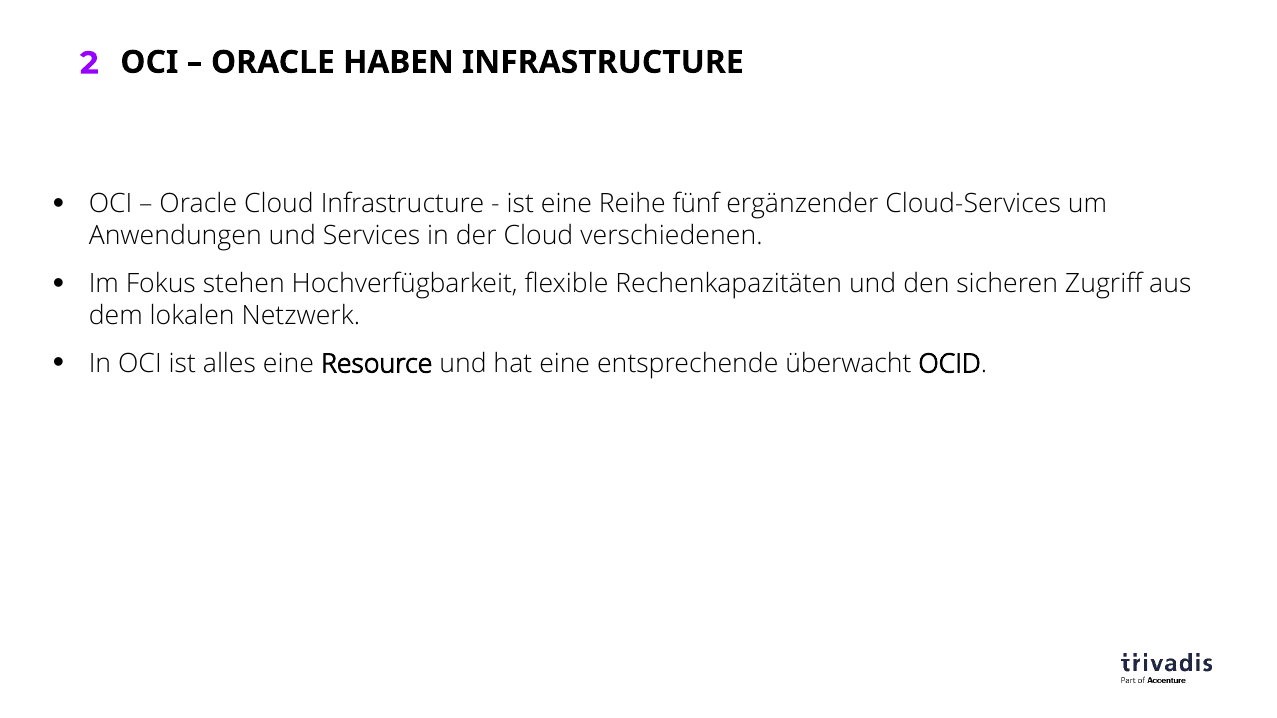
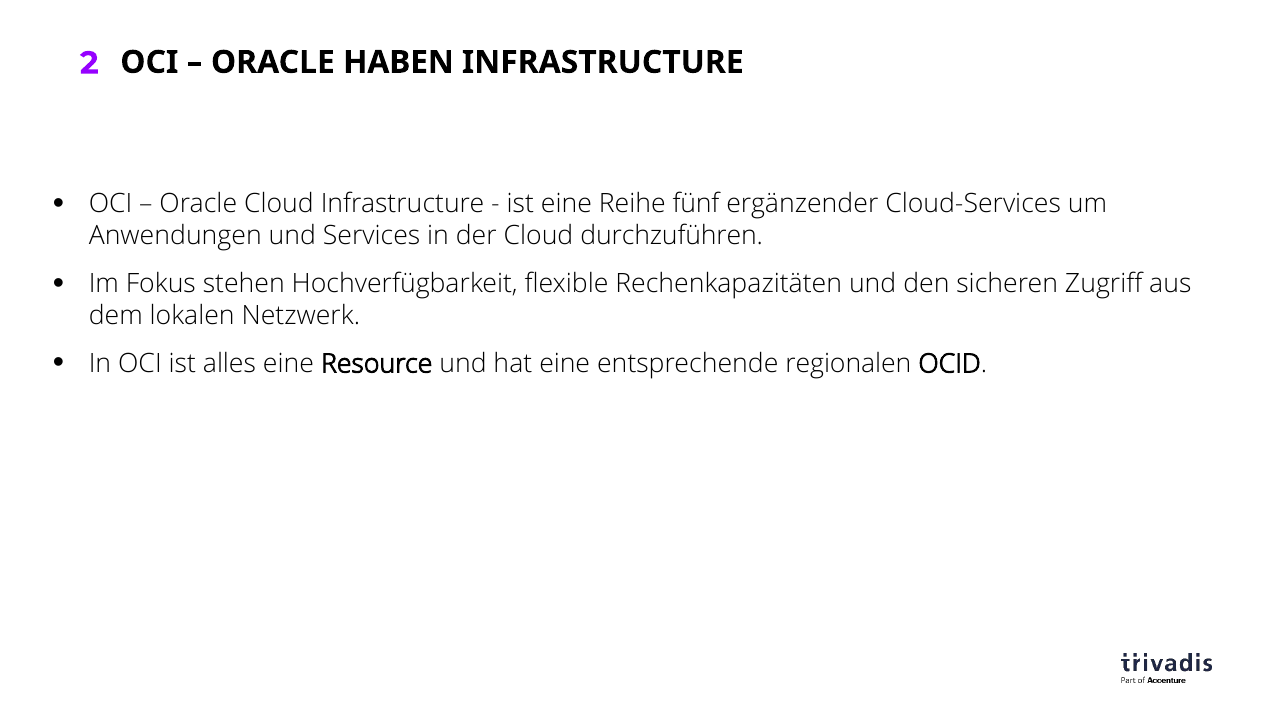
verschiedenen: verschiedenen -> durchzuführen (672, 236)
überwacht: überwacht -> regionalen (848, 364)
